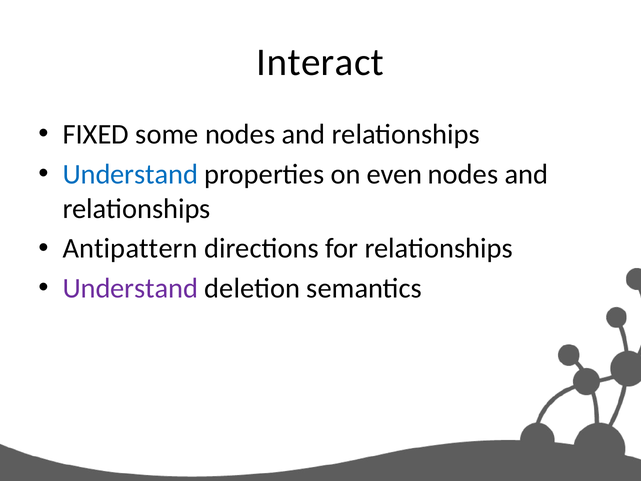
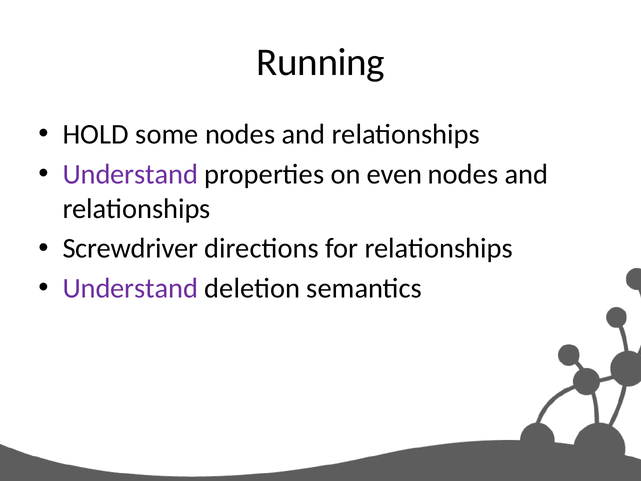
Interact: Interact -> Running (321, 62)
FIXED: FIXED -> HOLD (96, 134)
Understand colour: blue -> purple (130, 174)
Antipattern: Antipattern -> Screwdriver (130, 248)
